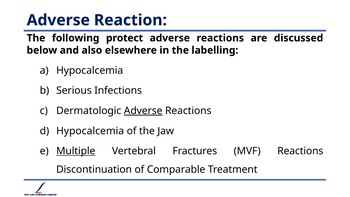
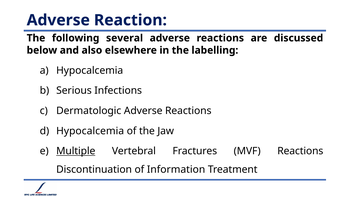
protect: protect -> several (125, 38)
Adverse underline: present -> none (143, 111)
Comparable: Comparable -> Information (176, 169)
